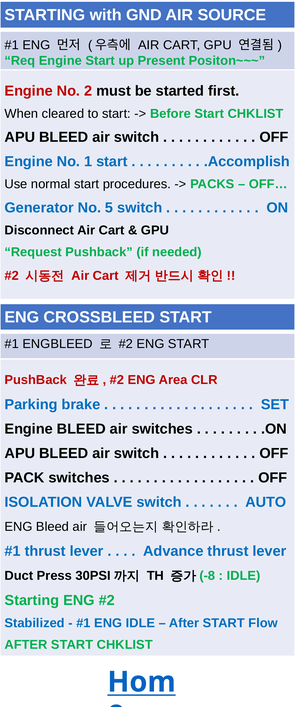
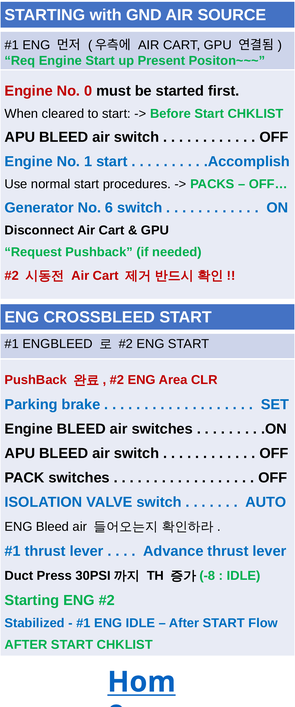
2: 2 -> 0 (88, 91)
5: 5 -> 6 (109, 207)
